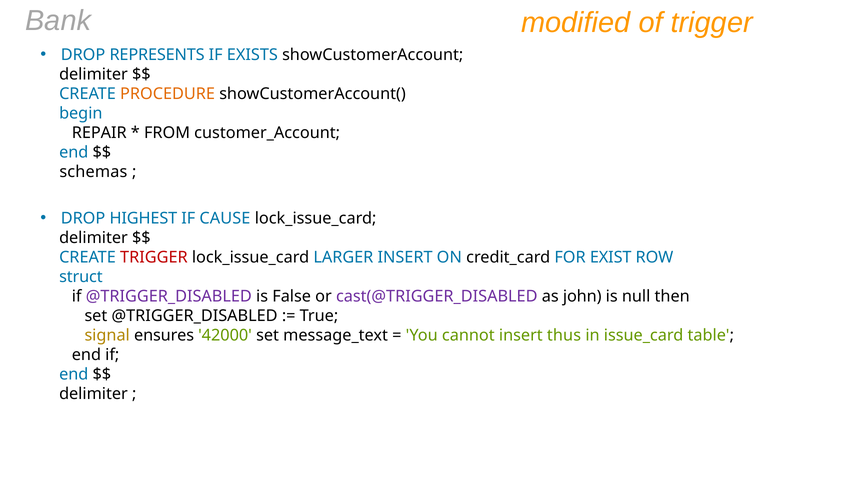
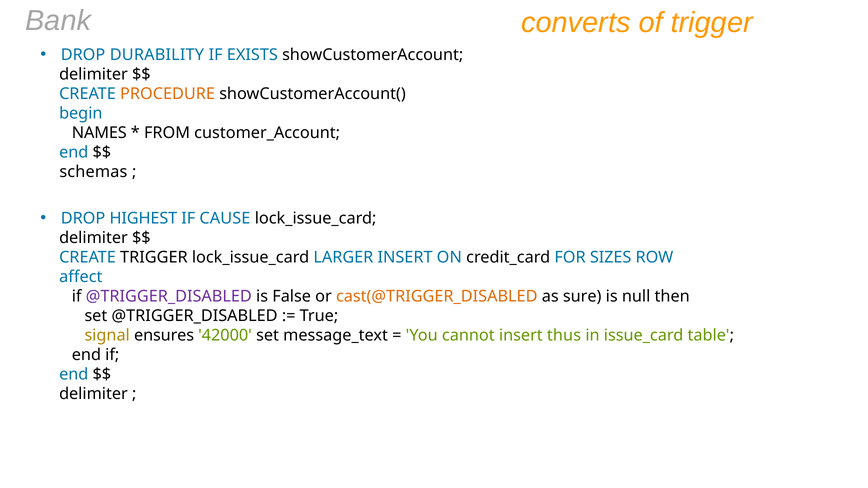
modified: modified -> converts (576, 23)
REPRESENTS: REPRESENTS -> DURABILITY (157, 55)
REPAIR: REPAIR -> NAMES (99, 133)
TRIGGER colour: red -> black (154, 258)
EXIST: EXIST -> SIZES (611, 258)
struct: struct -> affect (81, 277)
cast(@TRIGGER_DISABLED colour: purple -> orange (437, 297)
john: john -> sure (582, 297)
